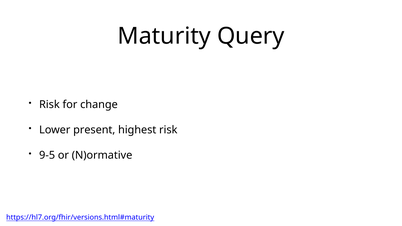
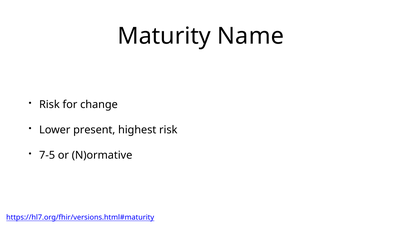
Query: Query -> Name (251, 36)
9-5: 9-5 -> 7-5 (47, 155)
